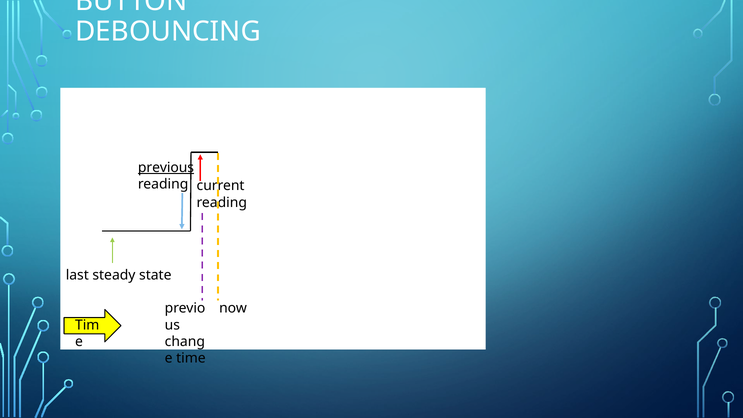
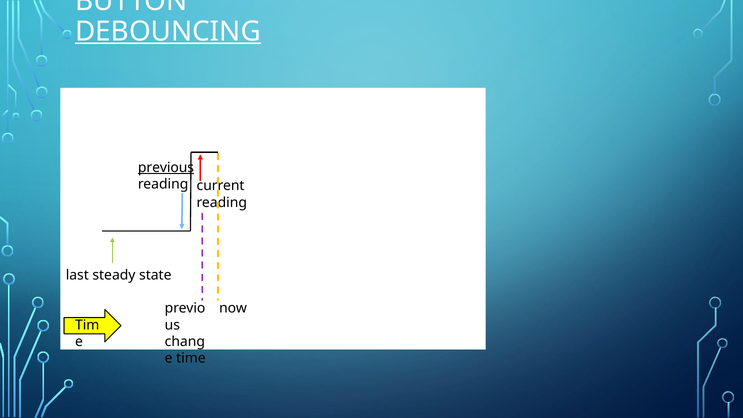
DEBOUNCING underline: none -> present (168, 31)
